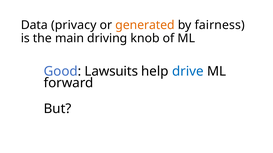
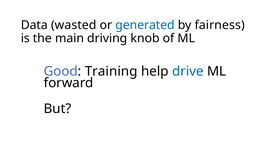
privacy: privacy -> wasted (74, 25)
generated colour: orange -> blue (145, 25)
Lawsuits: Lawsuits -> Training (111, 72)
